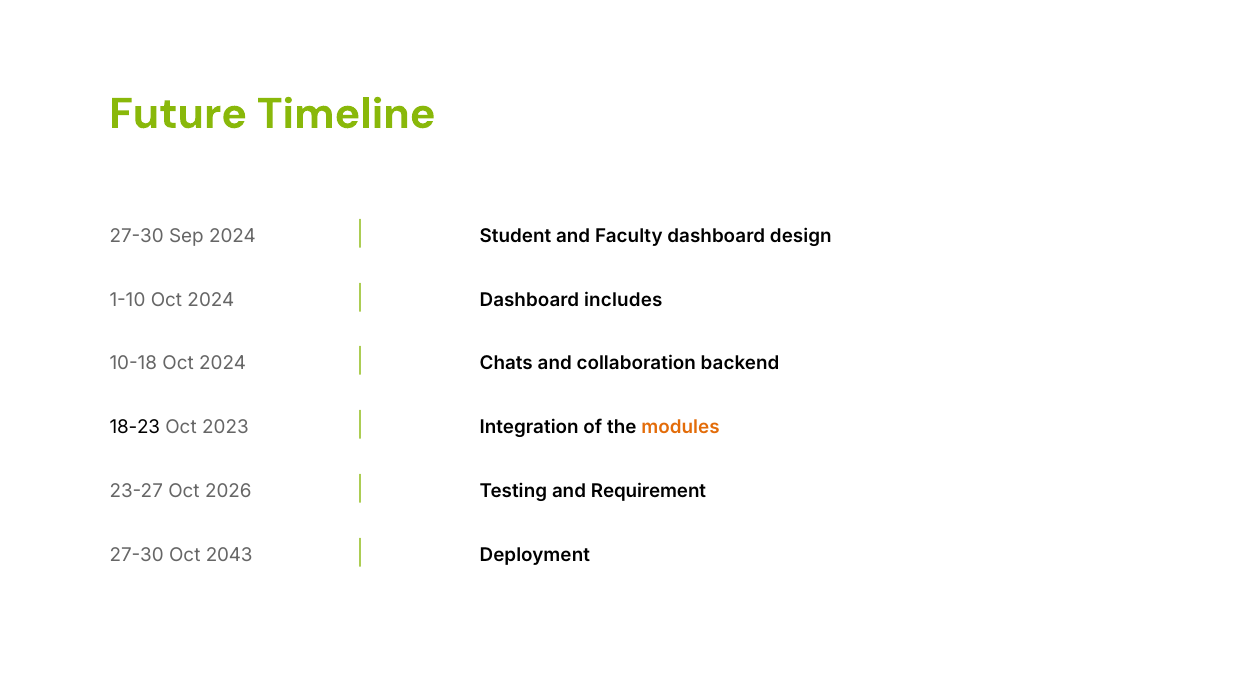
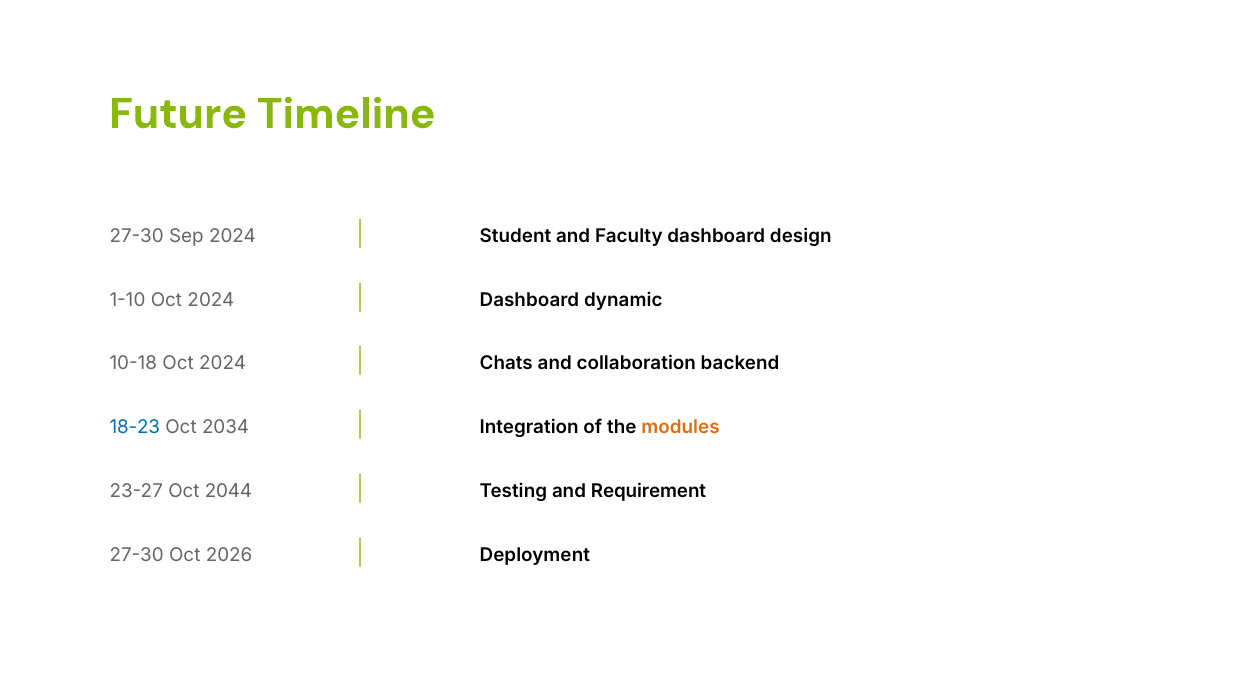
includes: includes -> dynamic (623, 300)
18-23 colour: black -> blue (135, 428)
2023: 2023 -> 2034 (226, 428)
2026: 2026 -> 2044 (228, 491)
2043: 2043 -> 2026 (229, 555)
